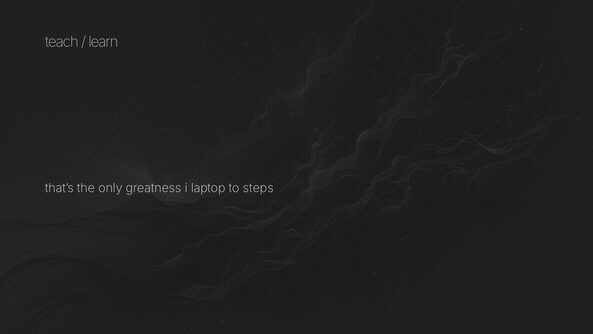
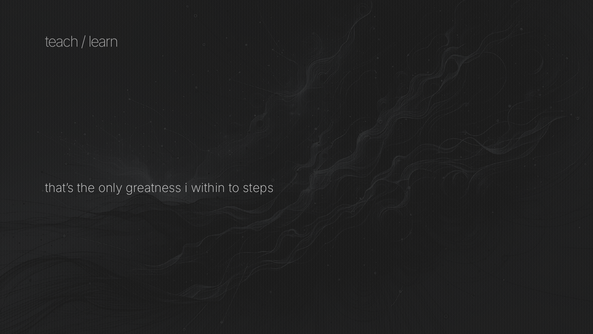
laptop: laptop -> within (208, 188)
